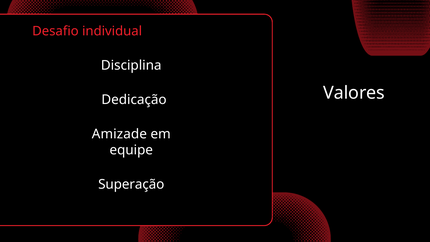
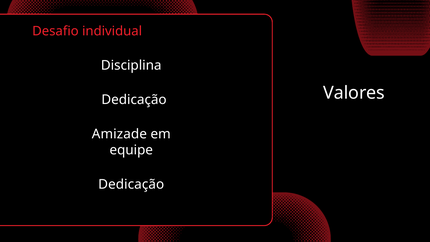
Superação: Superação -> Dedicação (131, 184)
